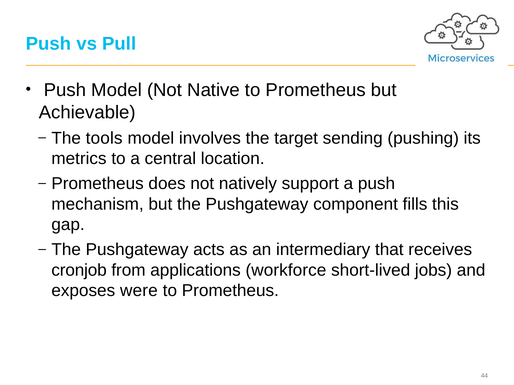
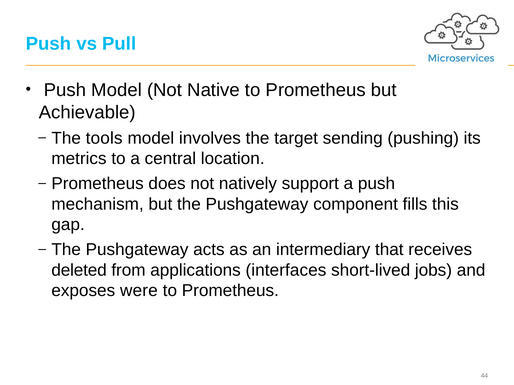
cronjob: cronjob -> deleted (79, 270)
workforce: workforce -> interfaces (286, 270)
